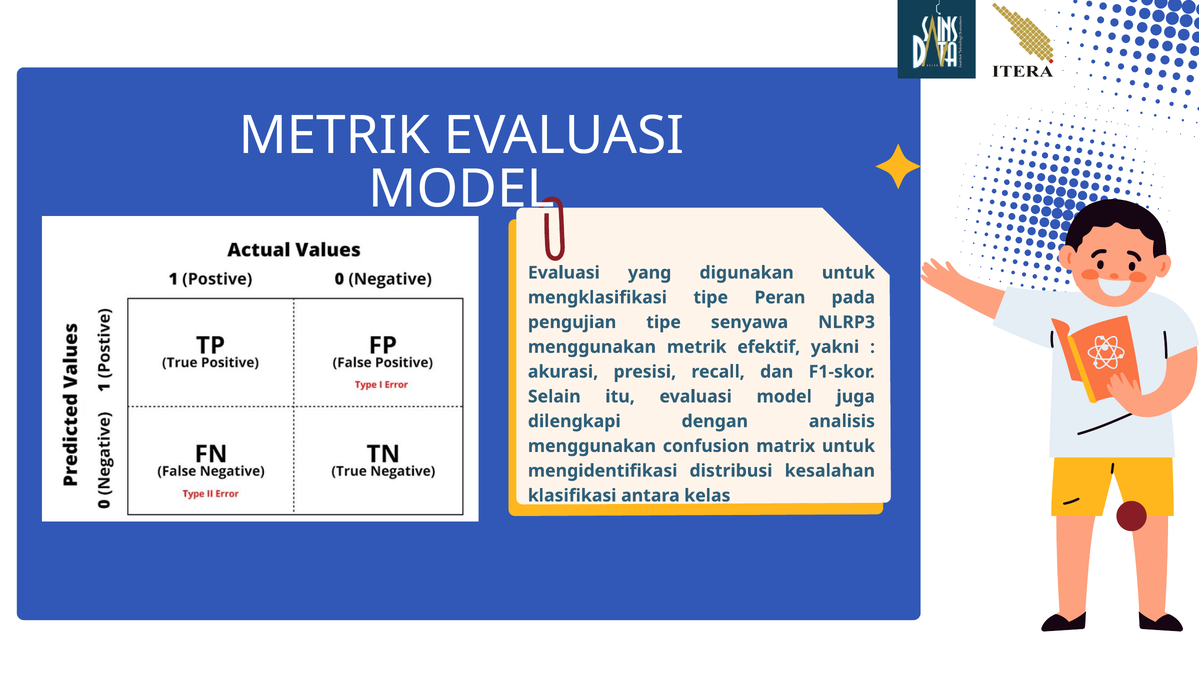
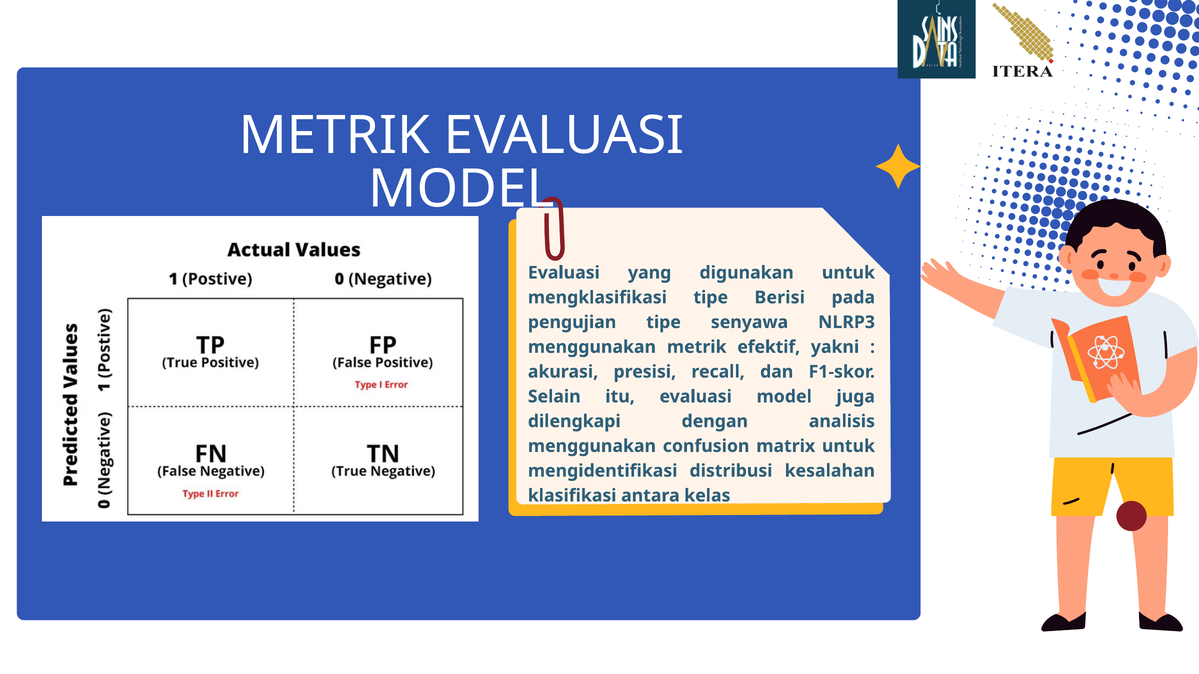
Peran: Peran -> Berisi (780, 298)
